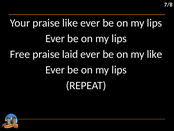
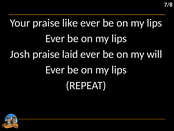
Free: Free -> Josh (20, 54)
my like: like -> will (154, 54)
